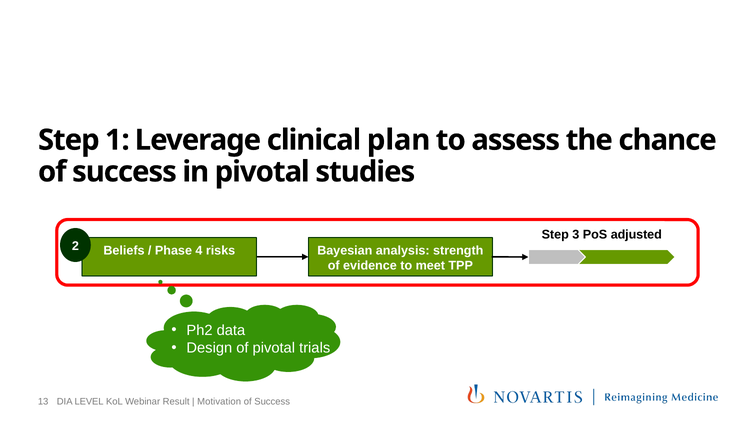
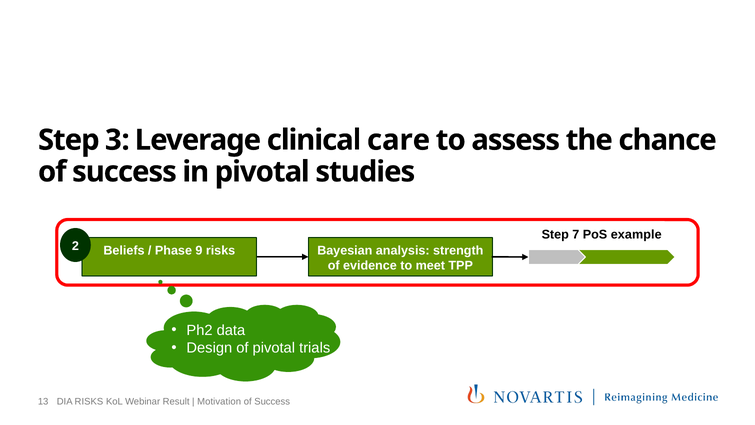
1: 1 -> 3 (117, 140)
plan: plan -> care (399, 140)
3: 3 -> 7 (576, 234)
adjusted: adjusted -> example (636, 234)
4: 4 -> 9 (199, 250)
DIA LEVEL: LEVEL -> RISKS (89, 401)
